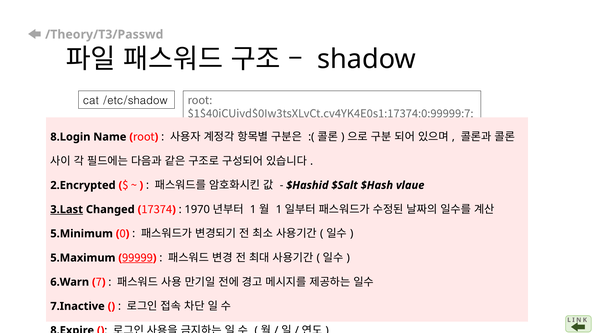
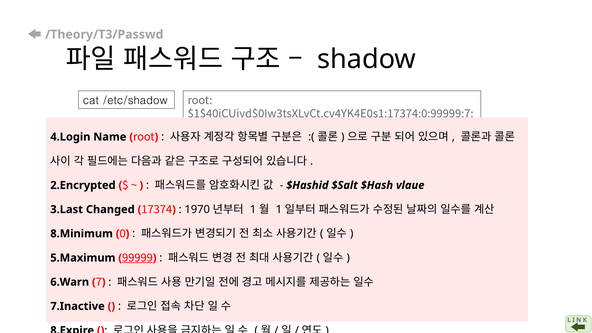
8.Login: 8.Login -> 4.Login (70, 137)
3.Last underline: present -> none (67, 209)
5.Minimum: 5.Minimum -> 8.Minimum (82, 234)
